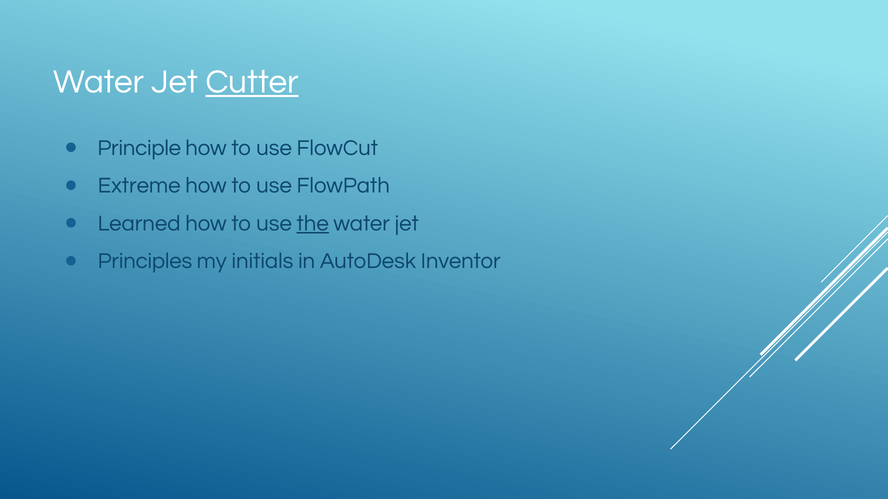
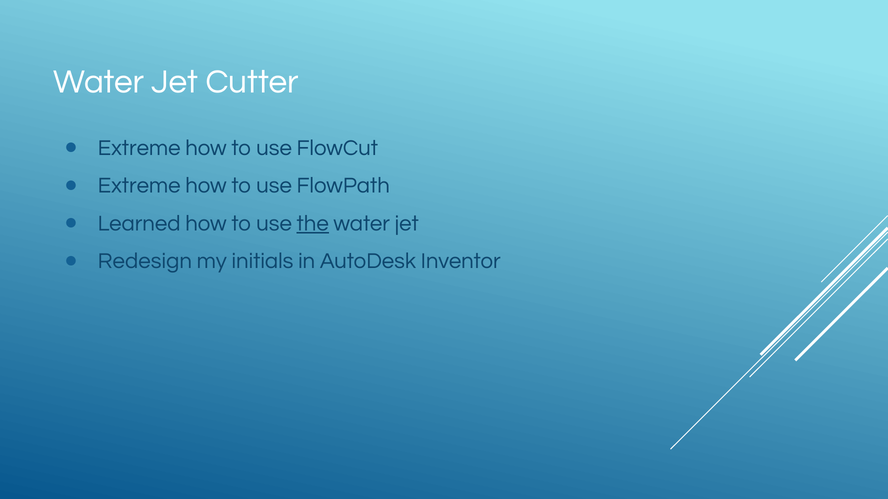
Cutter underline: present -> none (252, 82)
Principle: Principle -> Extreme (139, 148)
Principles: Principles -> Redesign (145, 261)
